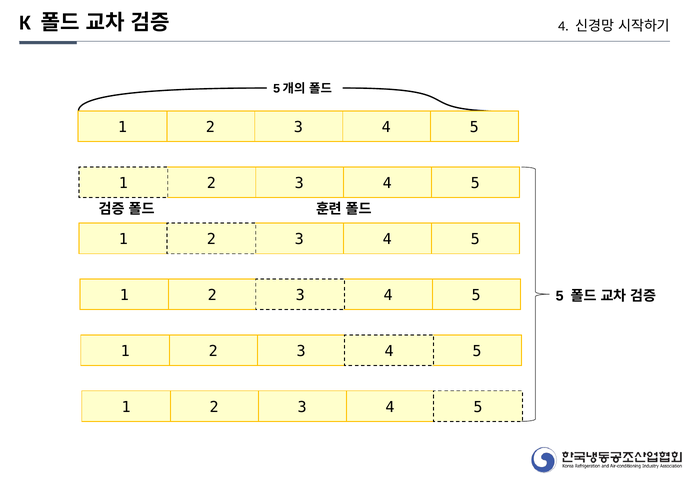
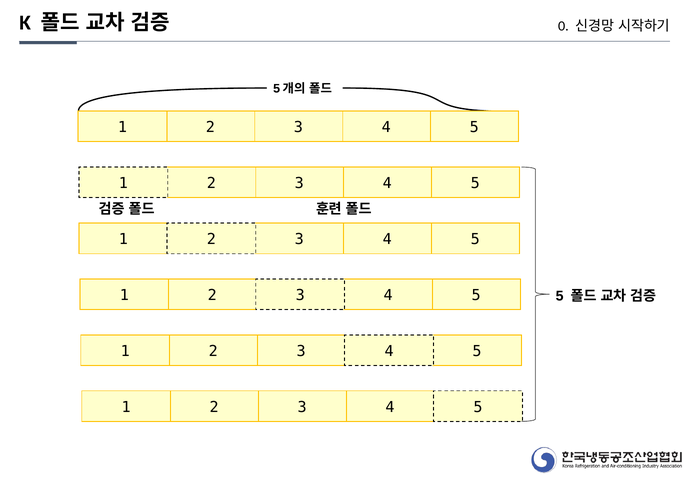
4: 4 -> 0 (563, 26)
